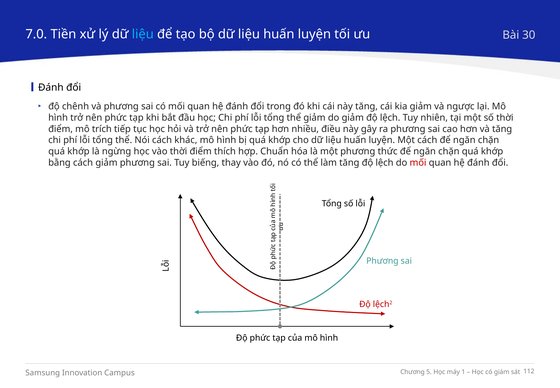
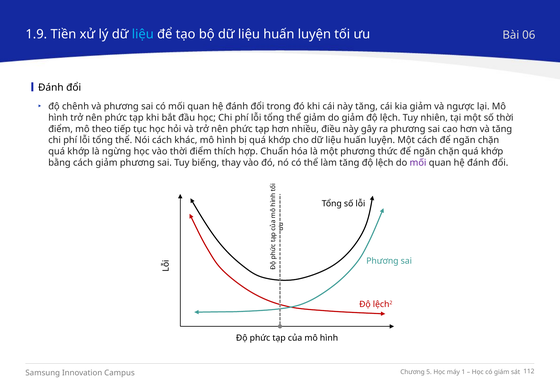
7.0: 7.0 -> 1.9 (36, 34)
30: 30 -> 06 (529, 35)
trích: trích -> theo (102, 129)
mối colour: red -> purple (418, 163)
